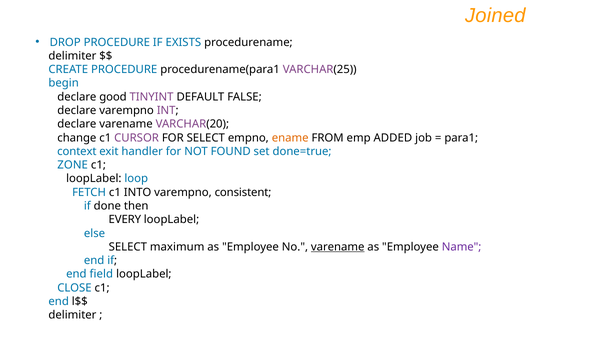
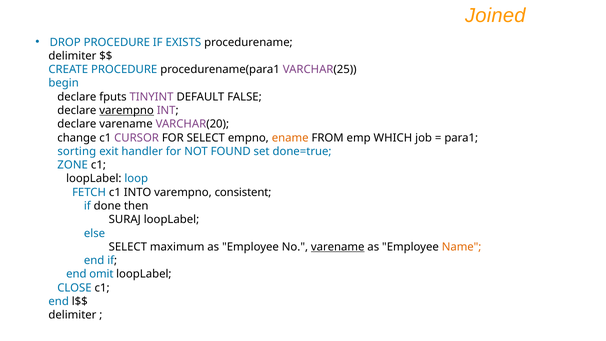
good: good -> fputs (113, 97)
varempno underline: none -> present (127, 110)
ADDED: ADDED -> WHICH (393, 138)
context: context -> sorting (77, 151)
EVERY: EVERY -> SURAJ (125, 220)
Name colour: purple -> orange (462, 247)
field: field -> omit (101, 274)
